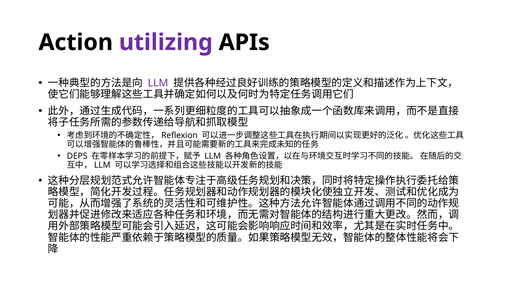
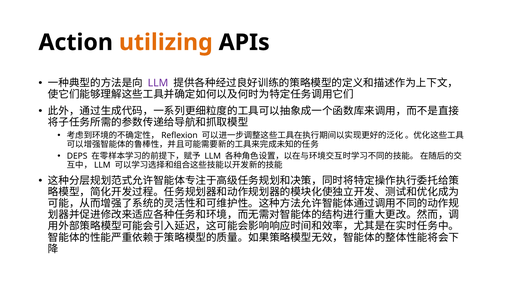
utilizing colour: purple -> orange (166, 42)
